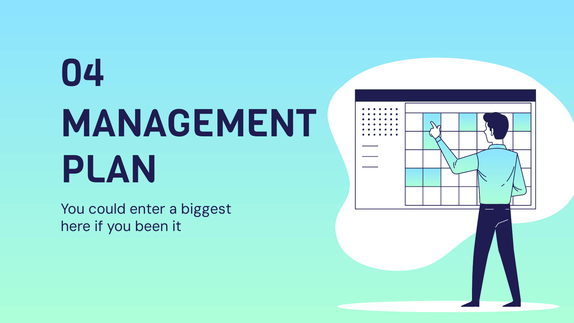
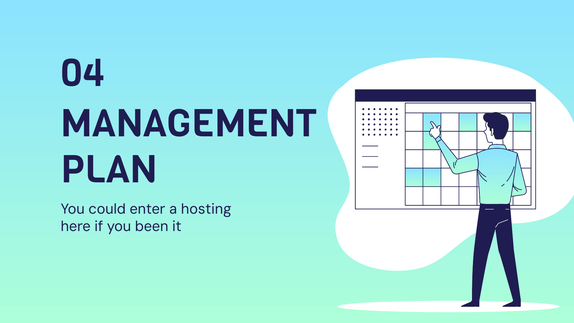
biggest: biggest -> hosting (206, 209)
